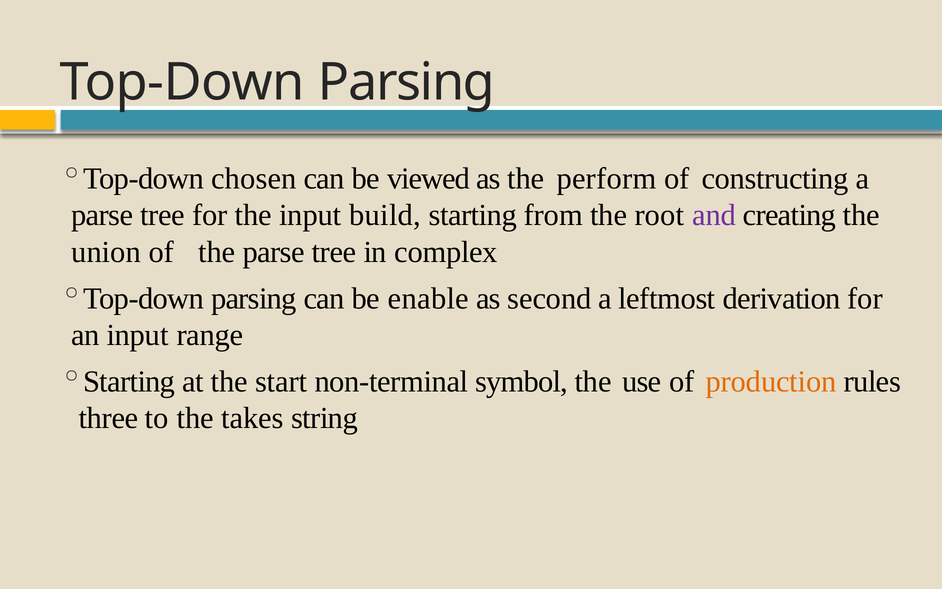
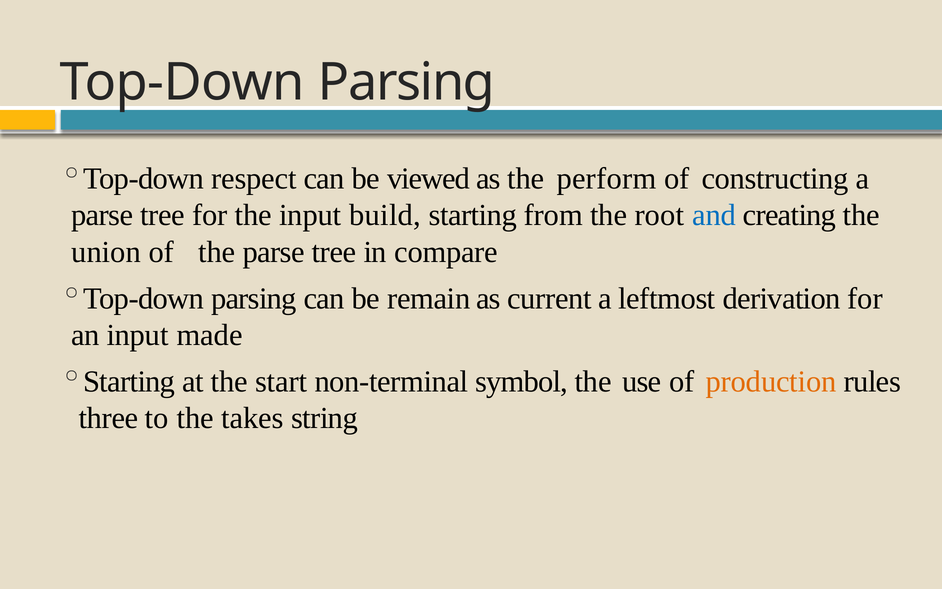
chosen: chosen -> respect (254, 179)
and colour: purple -> blue (714, 215)
complex: complex -> compare (446, 252)
enable: enable -> remain (429, 298)
second: second -> current (550, 298)
range: range -> made (210, 335)
